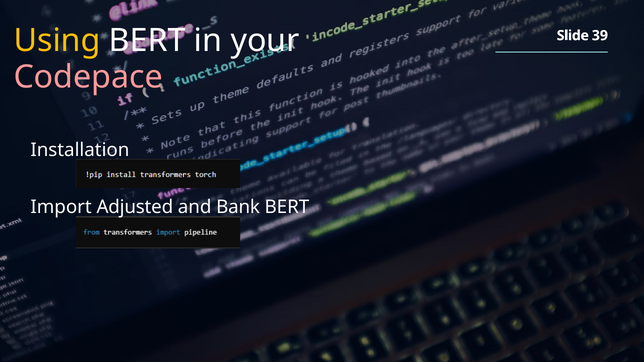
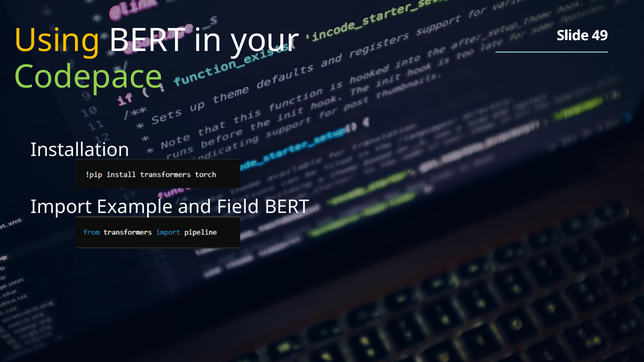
39: 39 -> 49 (600, 36)
Codepace colour: pink -> light green (88, 77)
Adjusted: Adjusted -> Example (135, 207)
Bank: Bank -> Field (238, 207)
